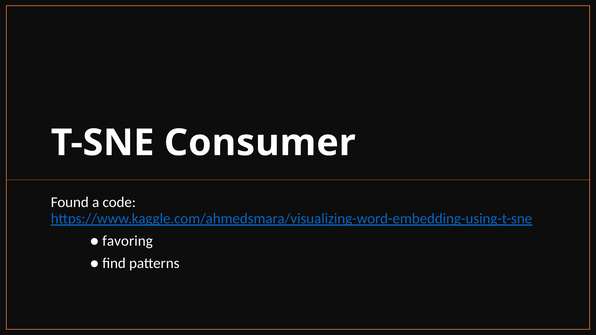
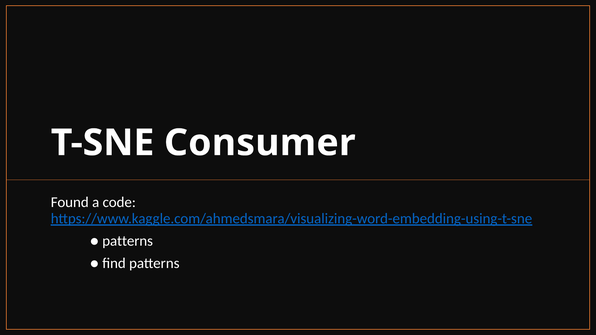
favoring: favoring -> patterns (128, 241)
